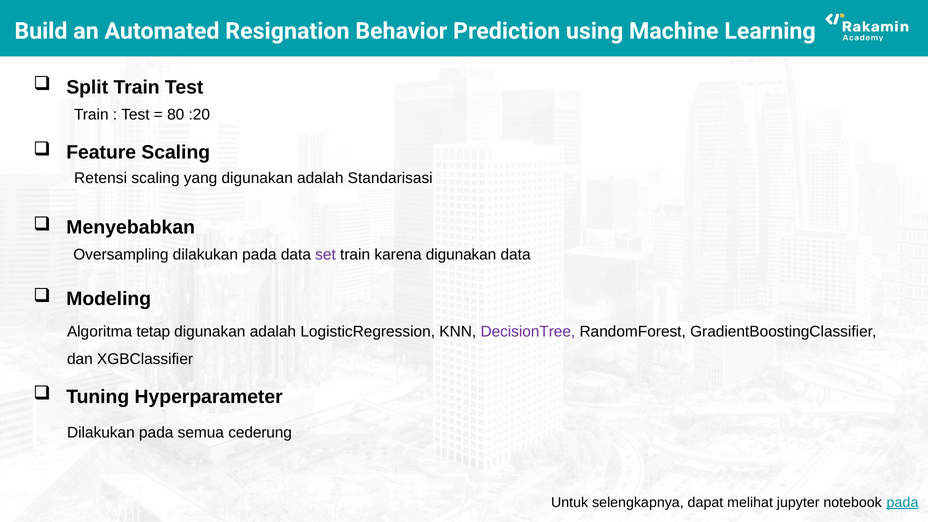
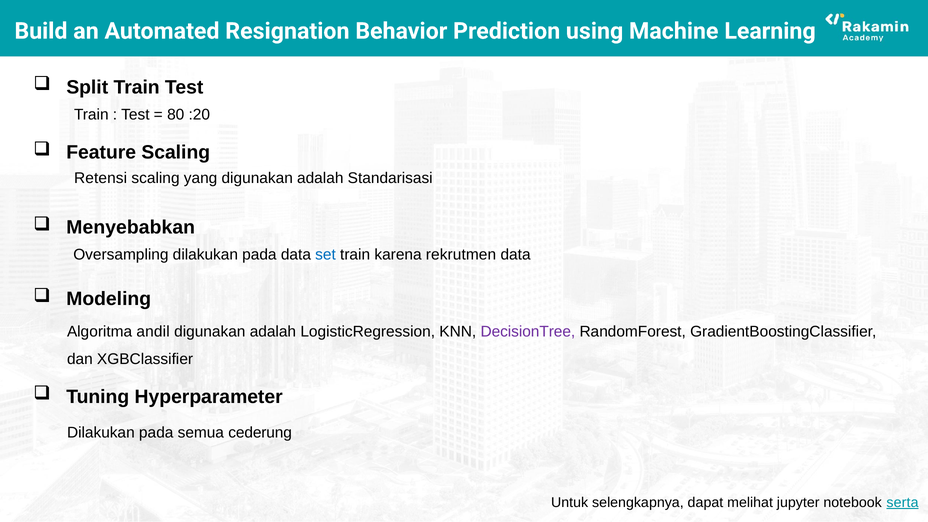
set colour: purple -> blue (326, 255)
karena digunakan: digunakan -> rekrutmen (461, 255)
tetap: tetap -> andil (153, 331)
notebook pada: pada -> serta (903, 502)
